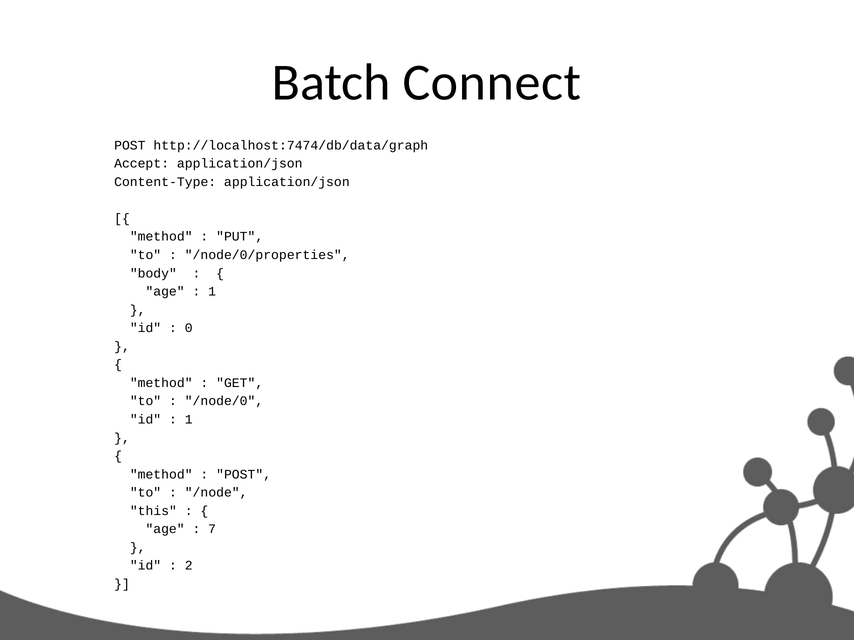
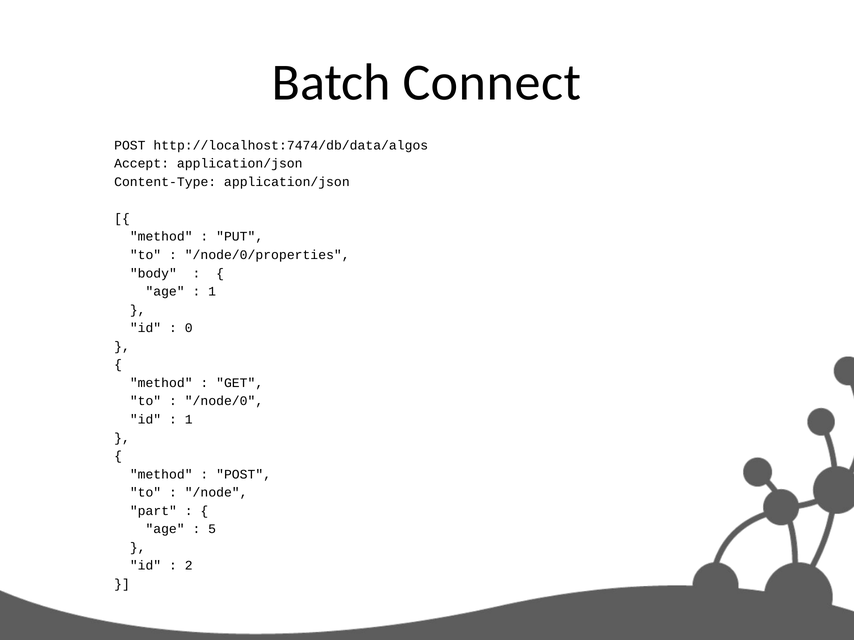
http://localhost:7474/db/data/graph: http://localhost:7474/db/data/graph -> http://localhost:7474/db/data/algos (291, 145)
this: this -> part (153, 511)
7: 7 -> 5 (212, 530)
